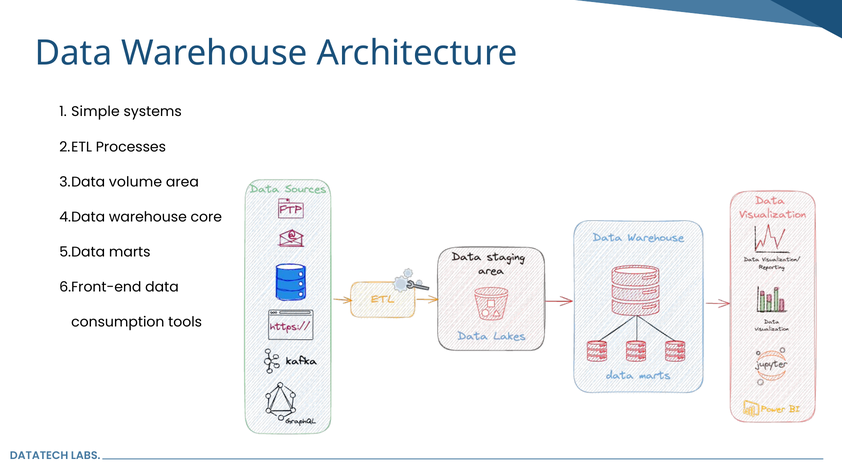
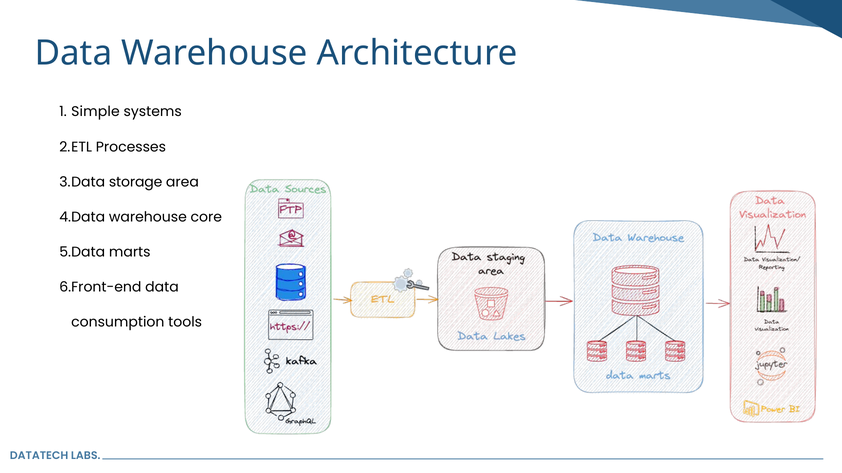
volume: volume -> storage (136, 182)
